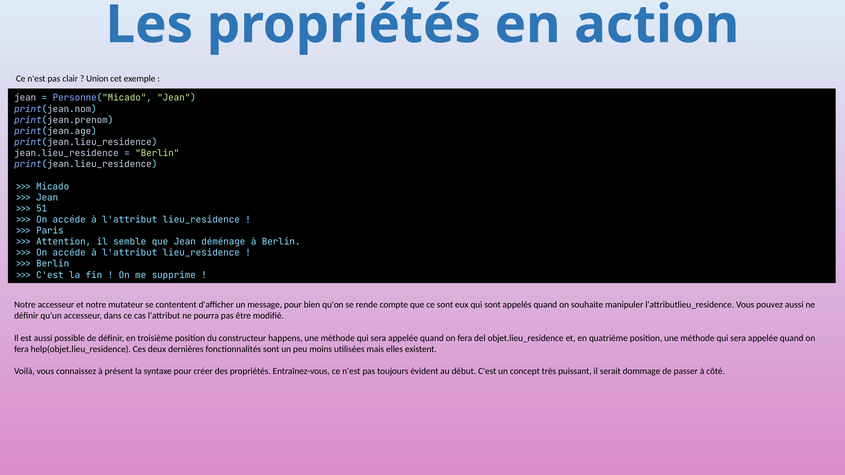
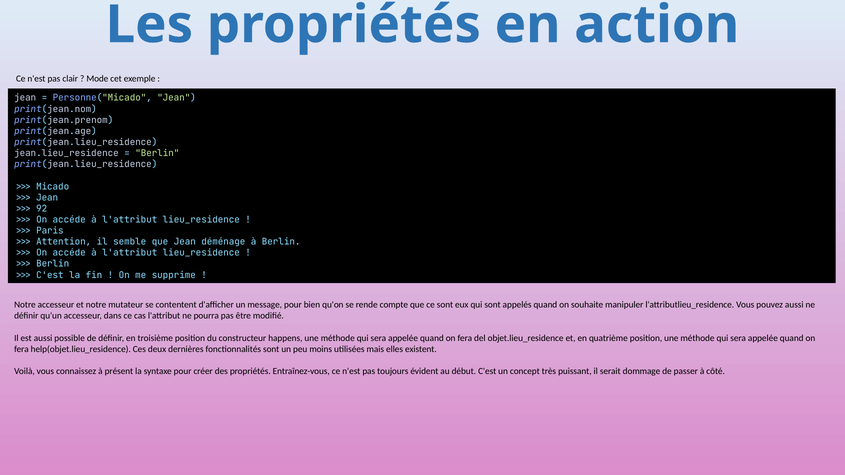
Union: Union -> Mode (97, 79)
51: 51 -> 92 (42, 209)
